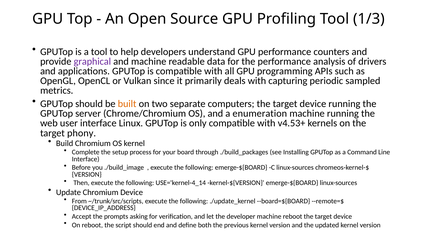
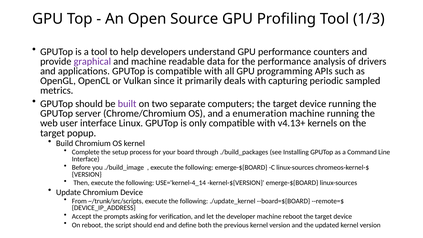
built colour: orange -> purple (127, 104)
v4.53+: v4.53+ -> v4.13+ (292, 123)
phony: phony -> popup (82, 133)
